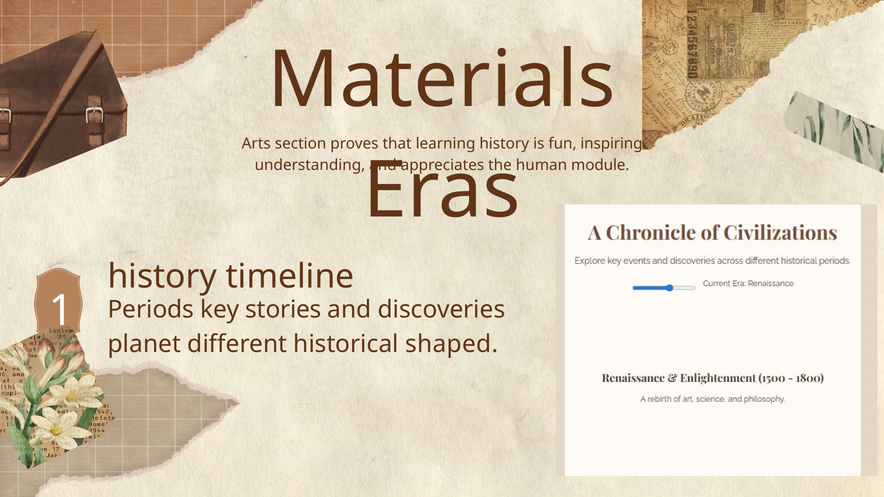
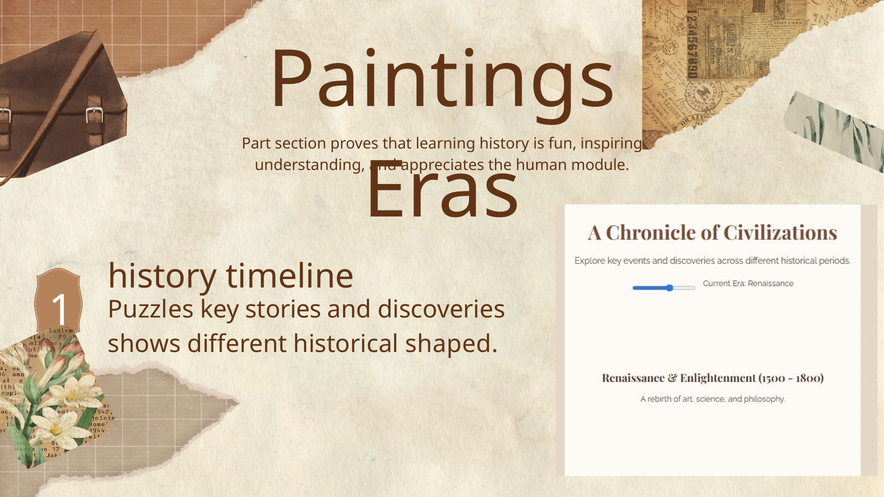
Materials: Materials -> Paintings (442, 80)
Arts: Arts -> Part (256, 144)
Periods: Periods -> Puzzles (151, 310)
planet: planet -> shows (144, 344)
